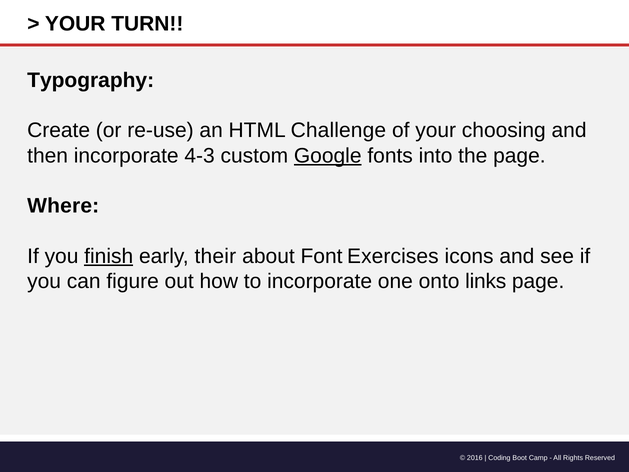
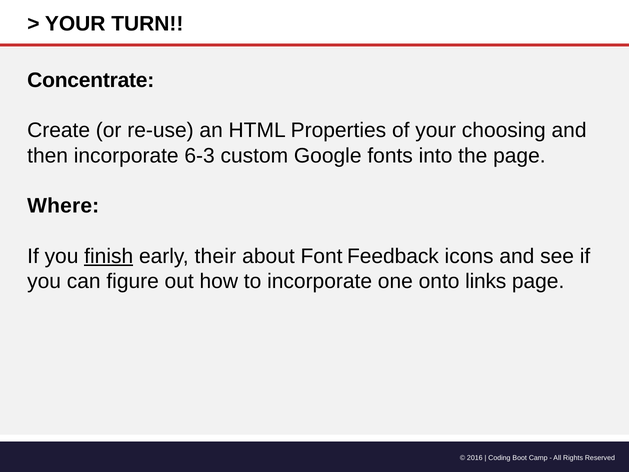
Typography: Typography -> Concentrate (91, 80)
Challenge: Challenge -> Properties (338, 130)
4-3: 4-3 -> 6-3 (200, 156)
Google underline: present -> none (328, 156)
Exercises: Exercises -> Feedback (393, 256)
